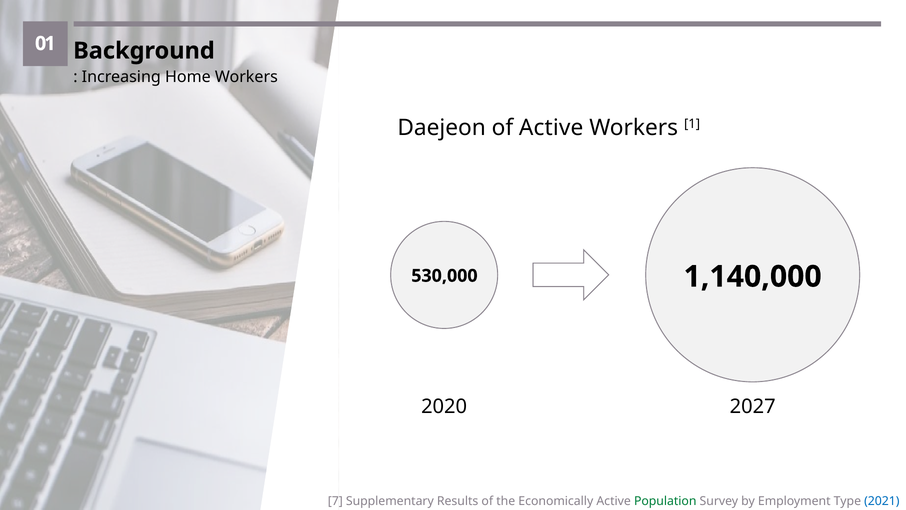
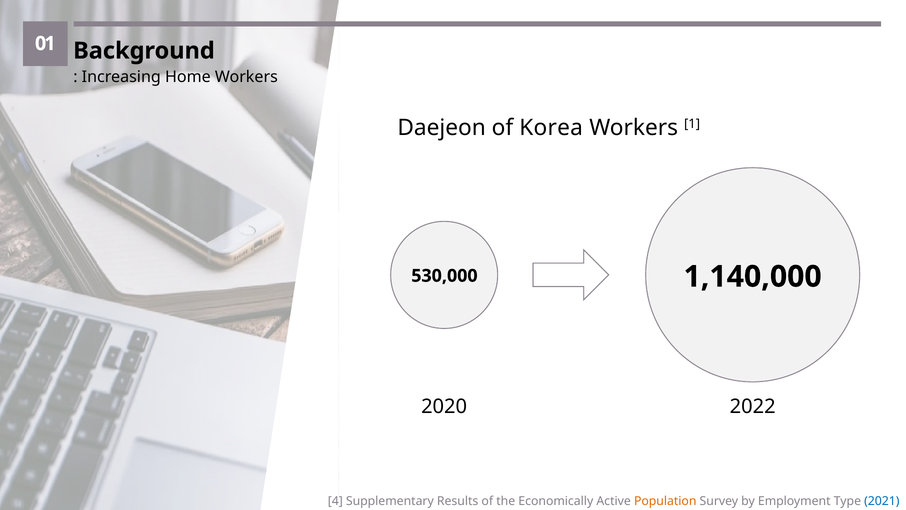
of Active: Active -> Korea (551, 128)
2027: 2027 -> 2022 (753, 406)
7: 7 -> 4 (335, 501)
Population colour: green -> orange (665, 501)
